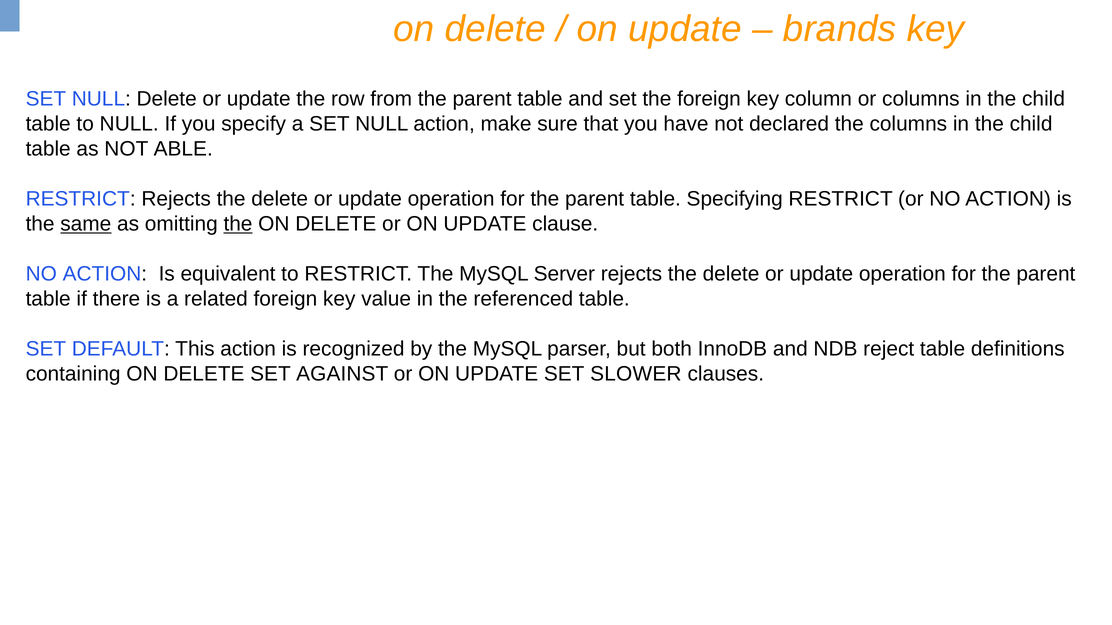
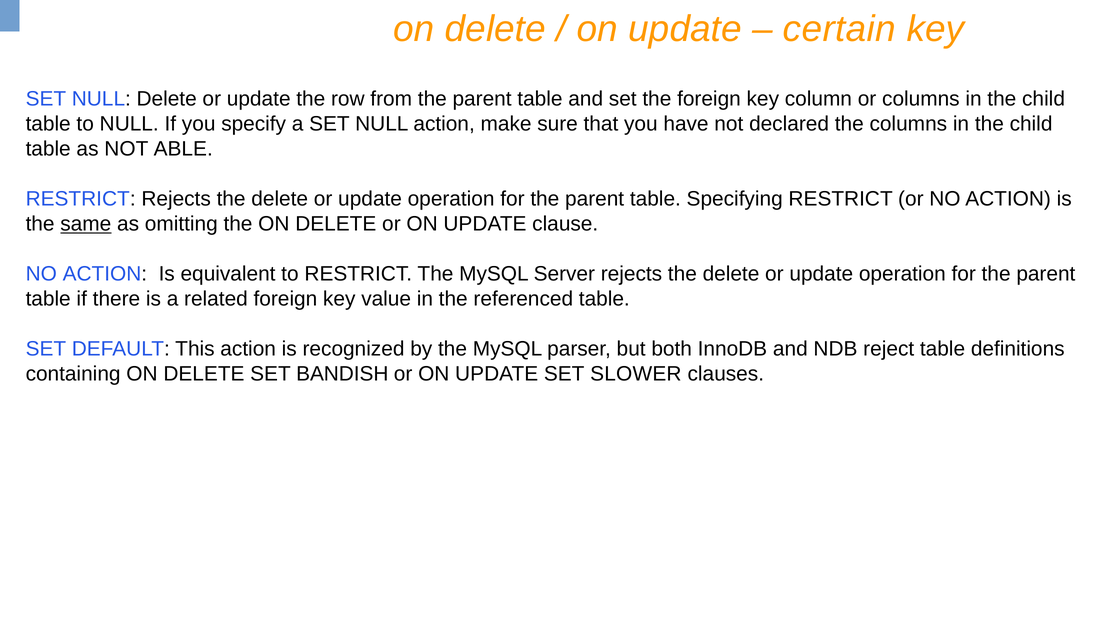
brands: brands -> certain (839, 29)
the underline: present -> none (238, 224)
AGAINST: AGAINST -> BANDISH (342, 374)
